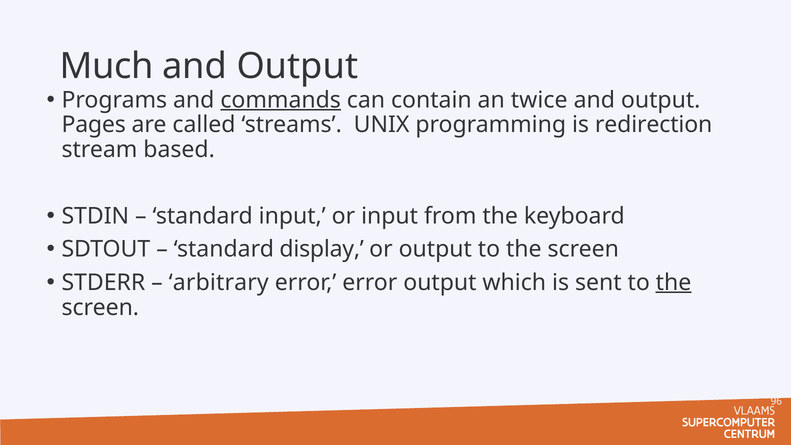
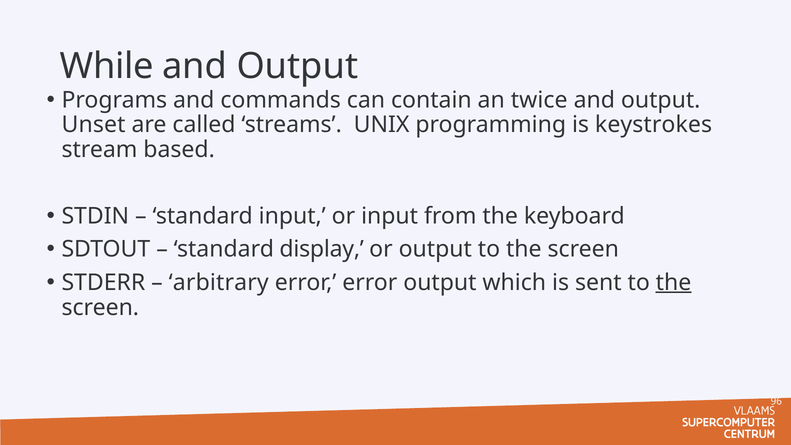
Much: Much -> While (107, 66)
commands underline: present -> none (281, 100)
Pages: Pages -> Unset (94, 125)
redirection: redirection -> keystrokes (654, 125)
